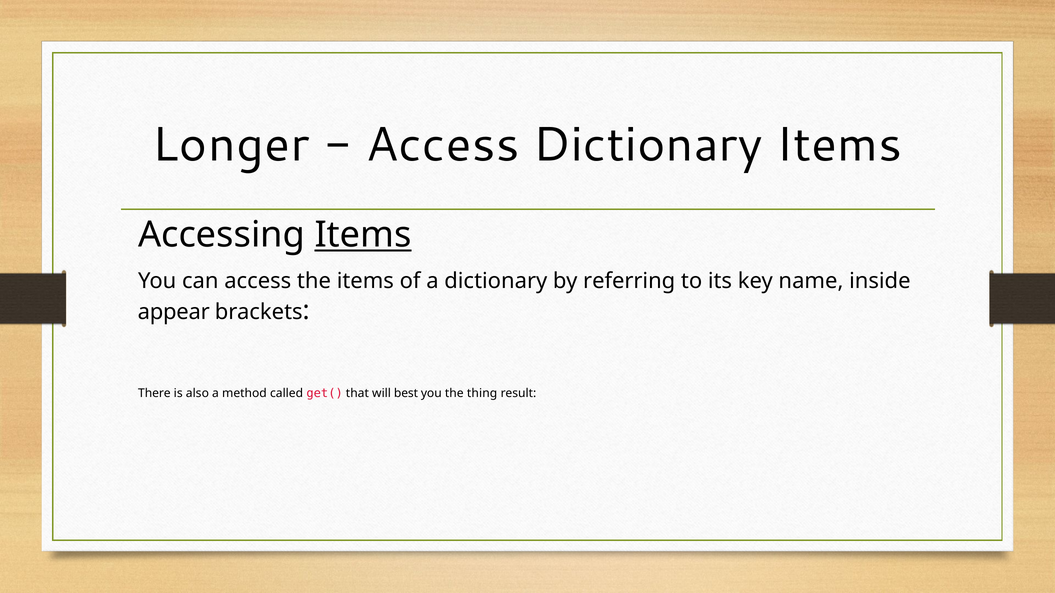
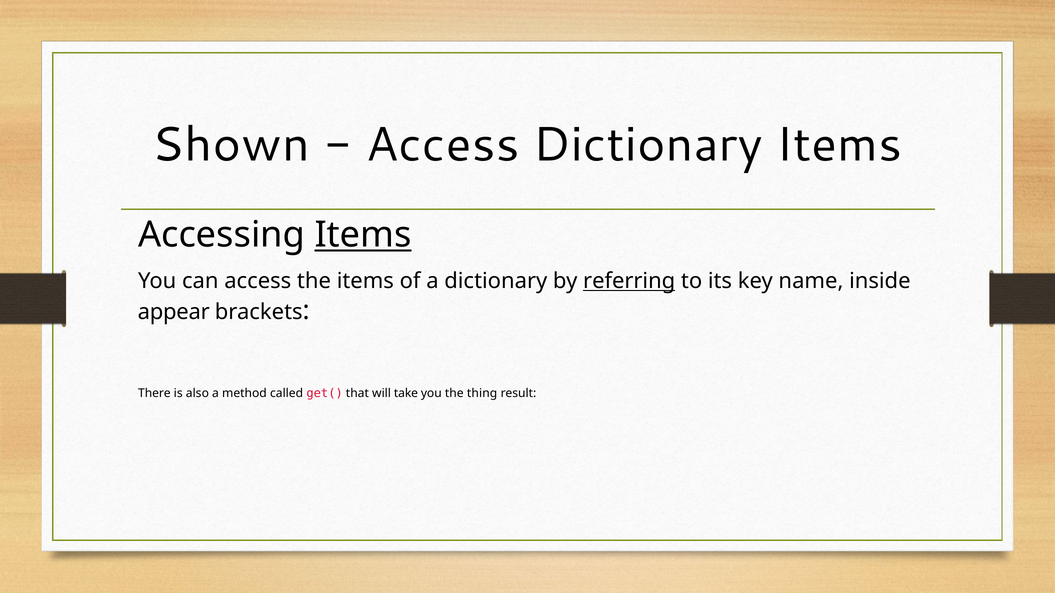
Longer: Longer -> Shown (231, 145)
referring underline: none -> present (629, 281)
best: best -> take (406, 394)
